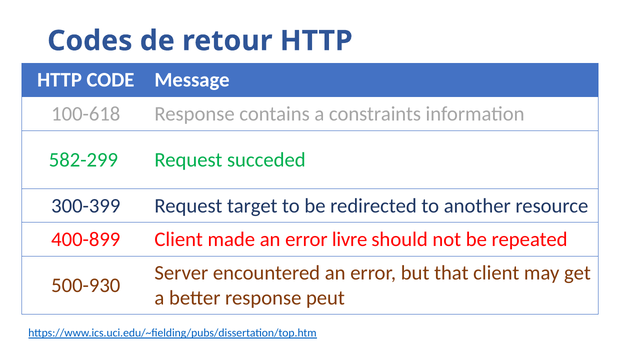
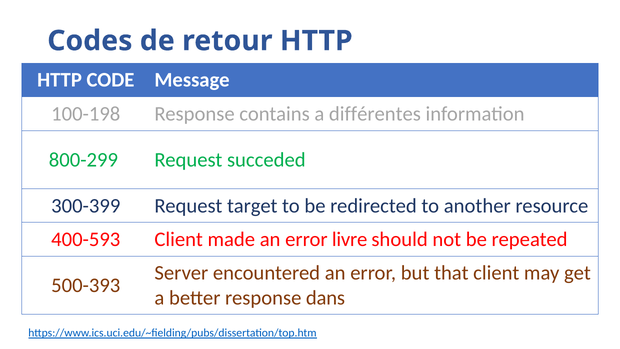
100-618: 100-618 -> 100-198 (86, 114)
constraints: constraints -> différentes (375, 114)
582-299: 582-299 -> 800-299 (83, 160)
400-899: 400-899 -> 400-593 (86, 239)
500-930: 500-930 -> 500-393 (86, 285)
peut: peut -> dans (326, 298)
